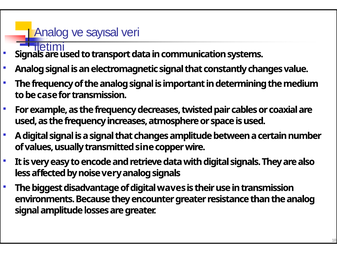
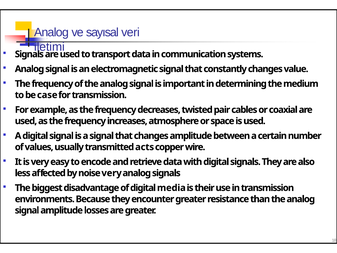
sine: sine -> acts (145, 147)
waves: waves -> media (171, 188)
